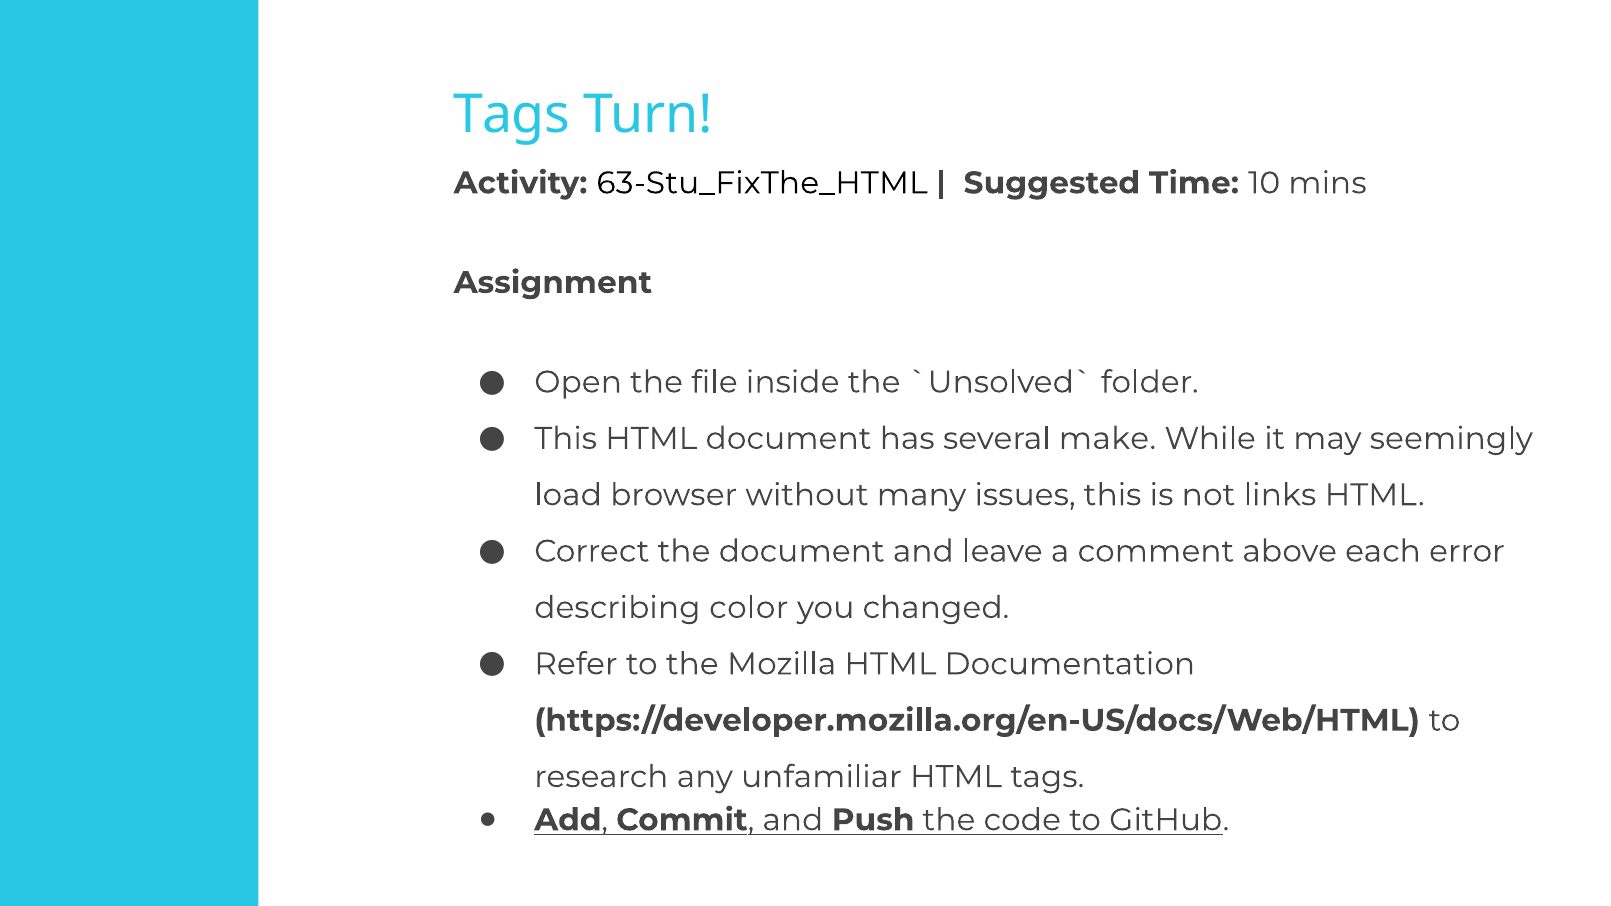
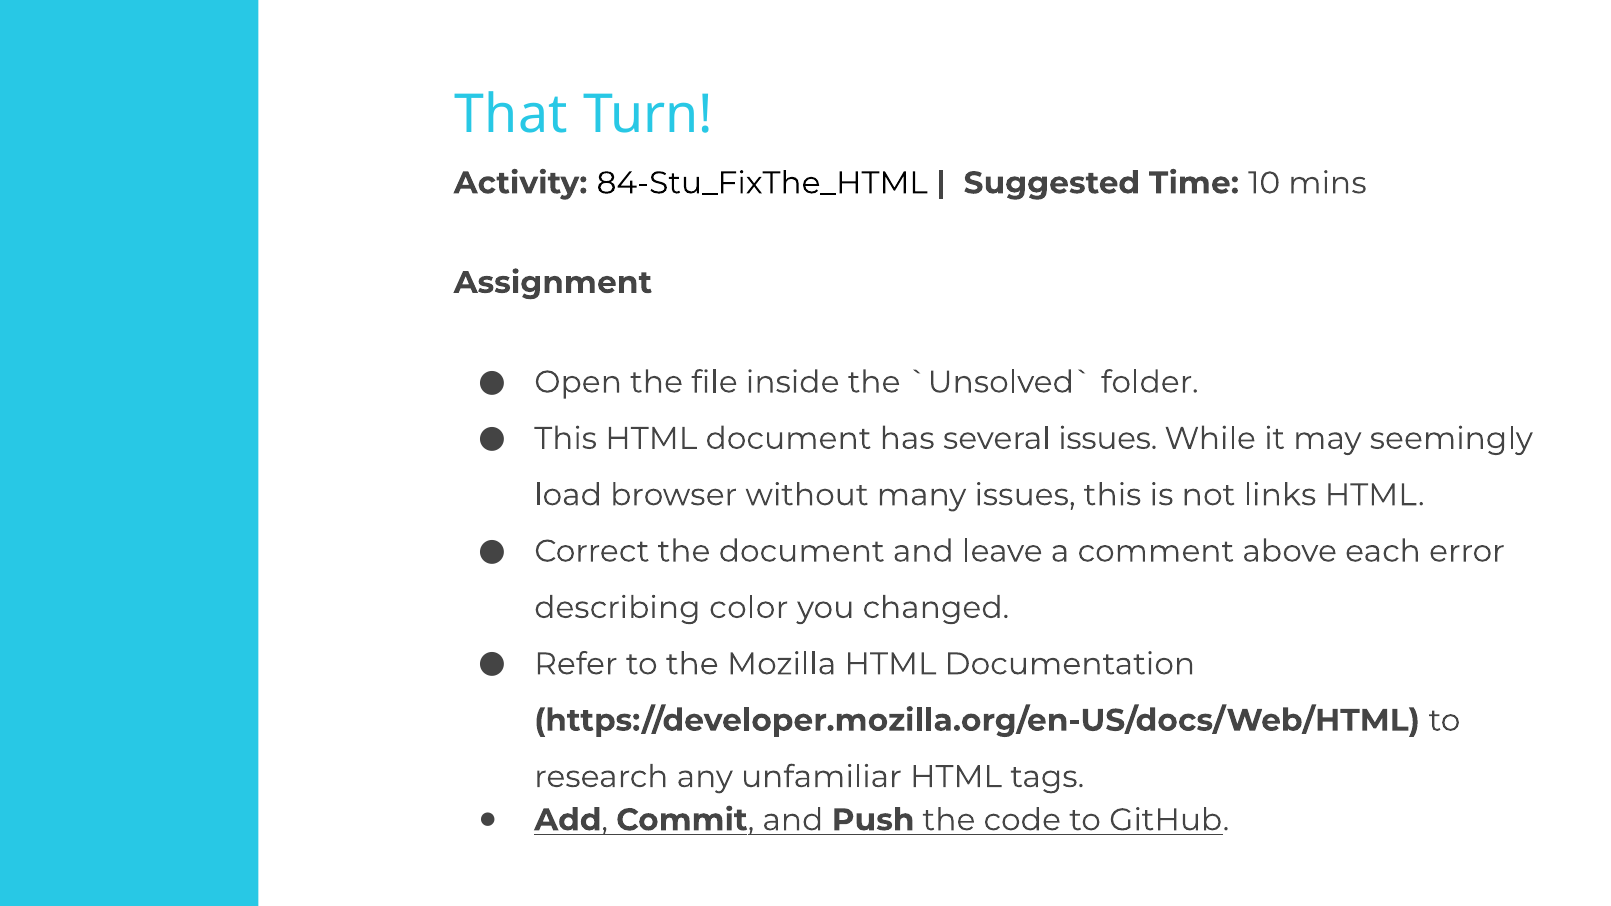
Tags: Tags -> That (511, 115)
63-Stu_FixThe_HTML: 63-Stu_FixThe_HTML -> 84-Stu_FixThe_HTML (762, 183)
several make: make -> issues (1108, 439)
